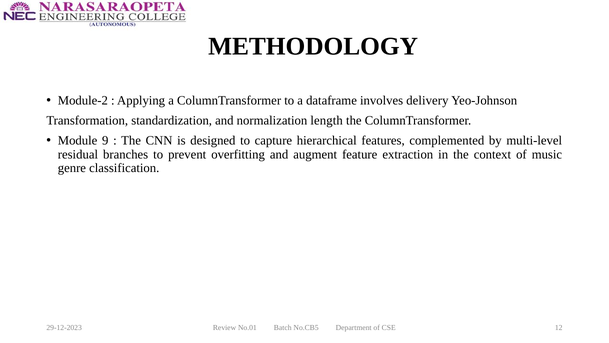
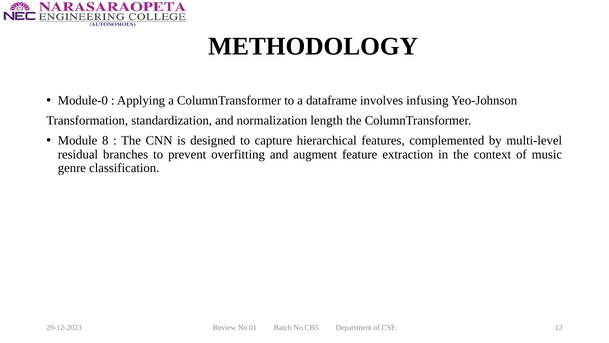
Module-2: Module-2 -> Module-0 (83, 100)
delivery: delivery -> infusing (427, 100)
9: 9 -> 8 (105, 140)
